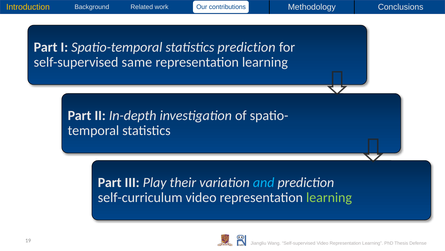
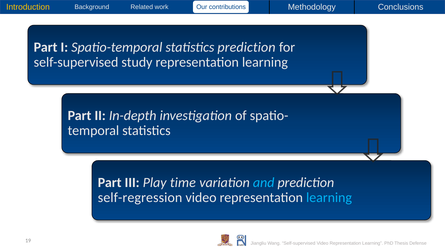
same: same -> study (137, 62)
their: their -> time (183, 182)
self-curriculum: self-curriculum -> self-regression (140, 197)
learning colour: light green -> light blue (329, 197)
